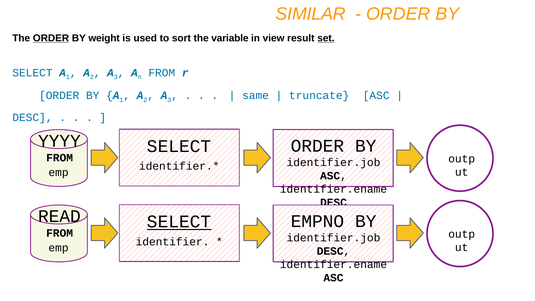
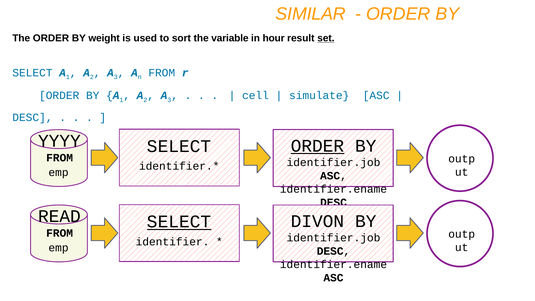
ORDER underline: present -> none (51, 38)
view: view -> hour (274, 38)
same: same -> cell (256, 96)
truncate: truncate -> simulate (319, 96)
ORDER underline: none -> present (318, 146)
EMPNO: EMPNO -> DIVON (318, 221)
